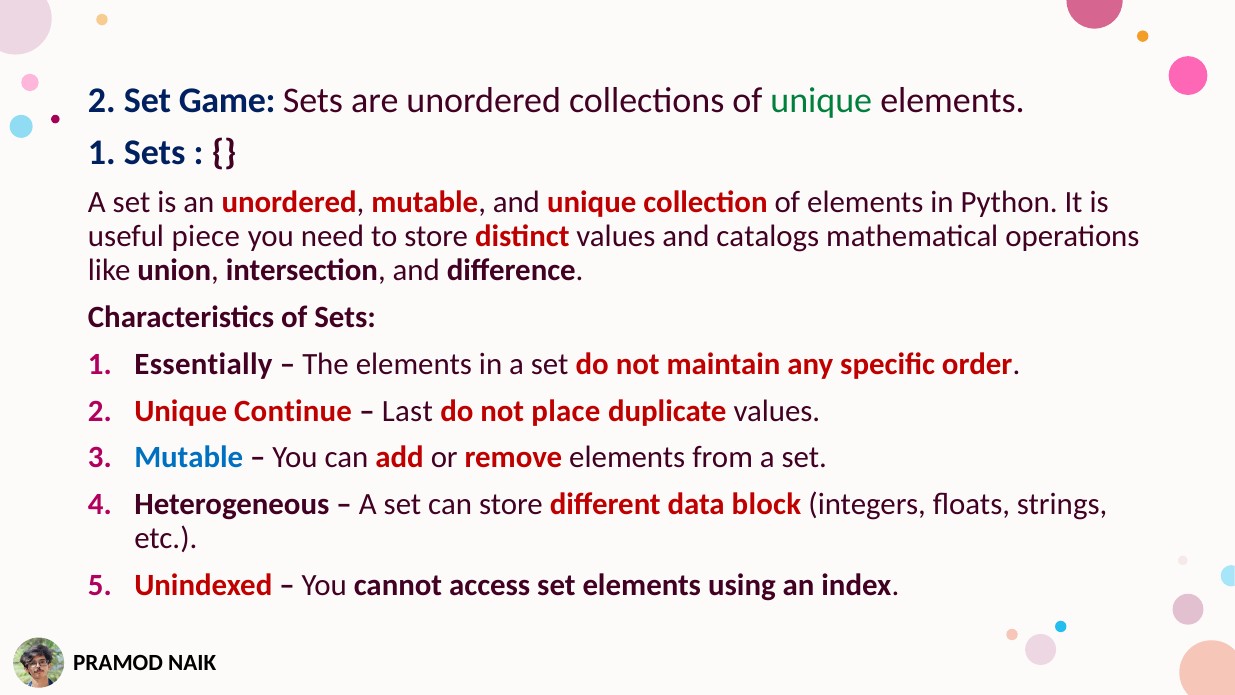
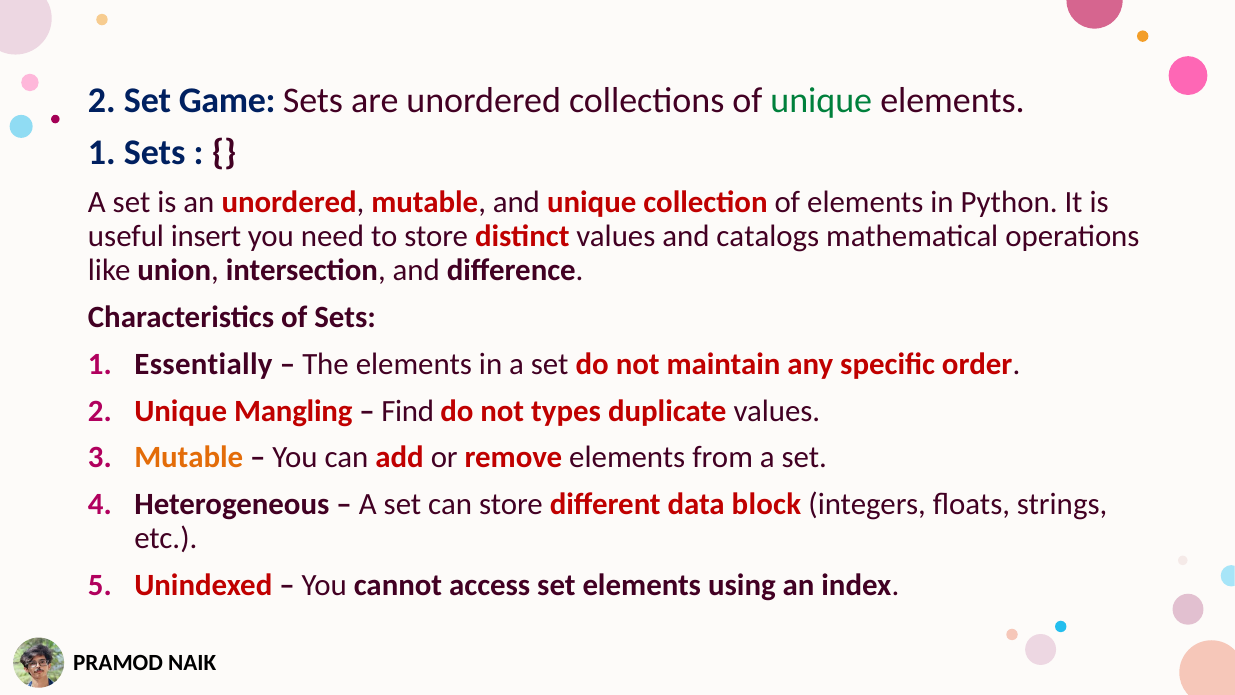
piece: piece -> insert (206, 237)
Continue: Continue -> Mangling (293, 411)
Last: Last -> Find (408, 411)
place: place -> types (566, 411)
Mutable colour: blue -> orange (189, 458)
